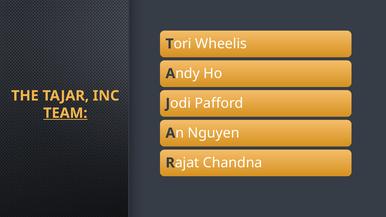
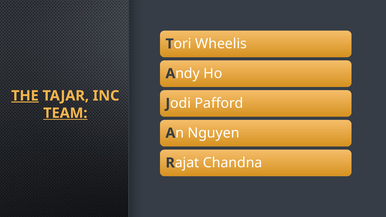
THE underline: none -> present (25, 96)
